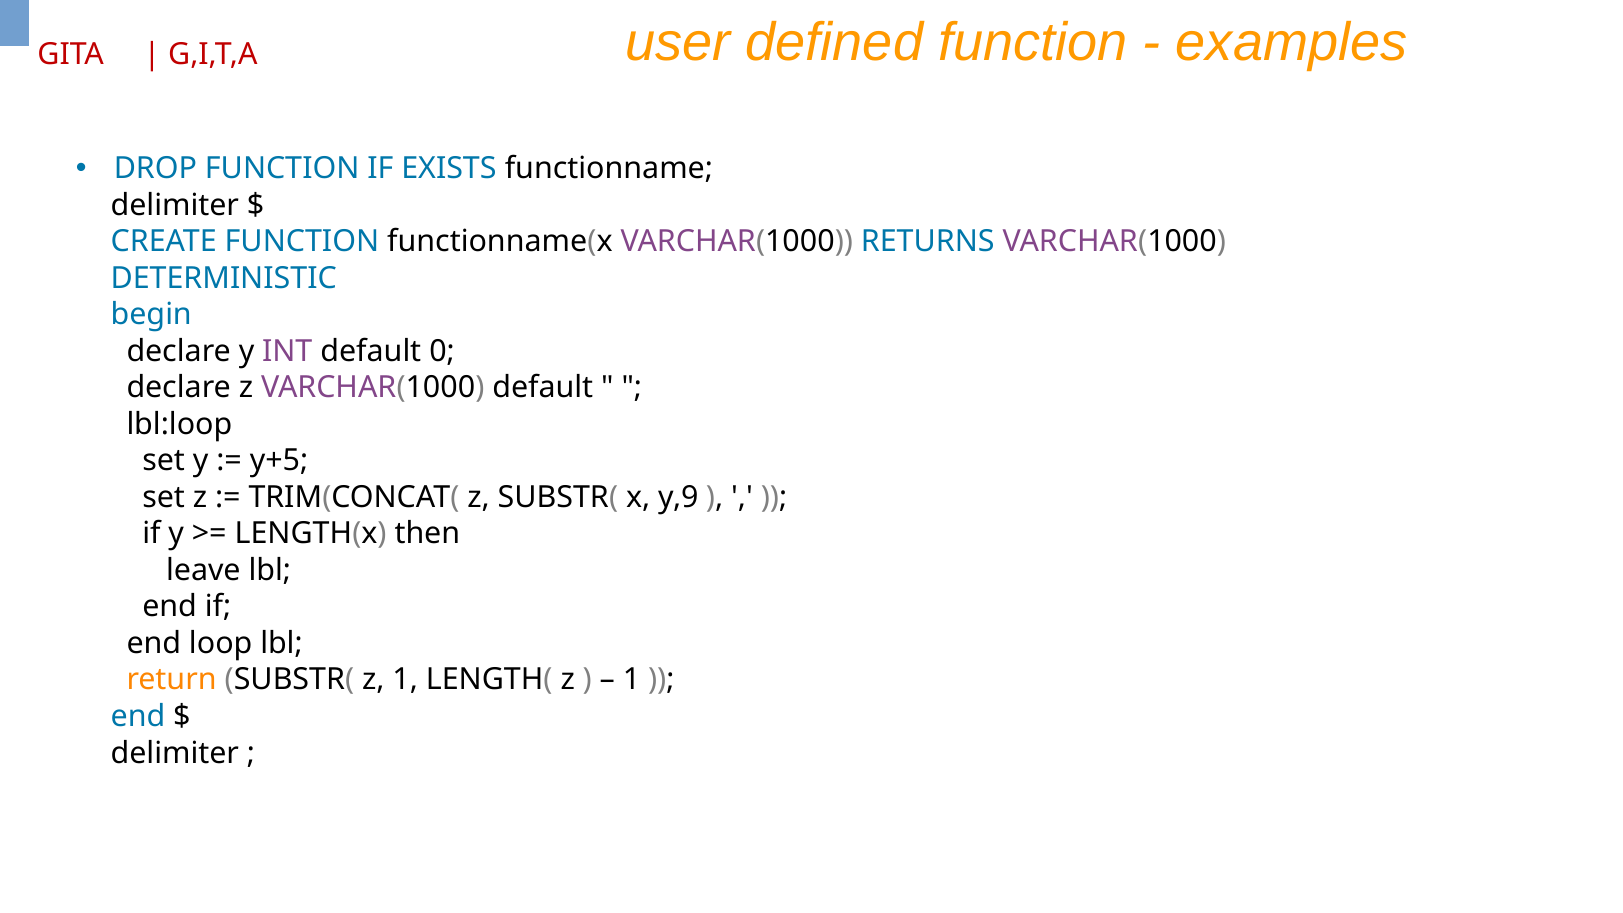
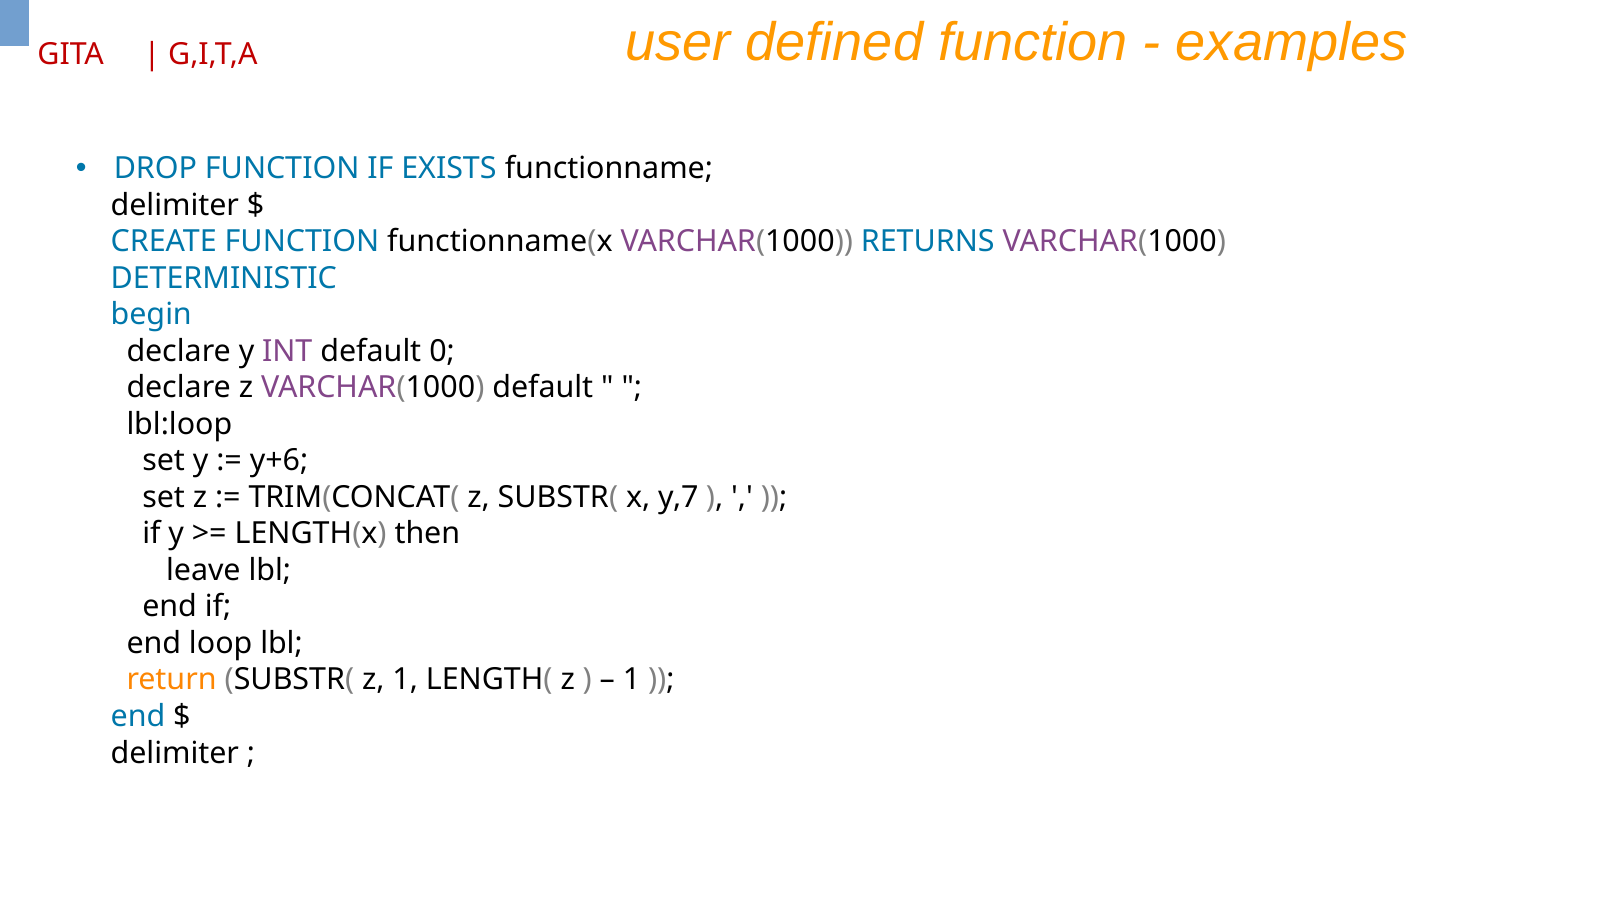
y+5: y+5 -> y+6 (279, 461)
y,9: y,9 -> y,7 (678, 497)
